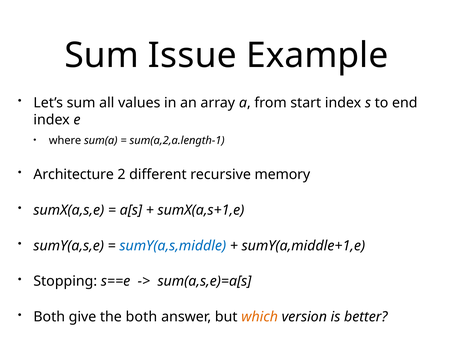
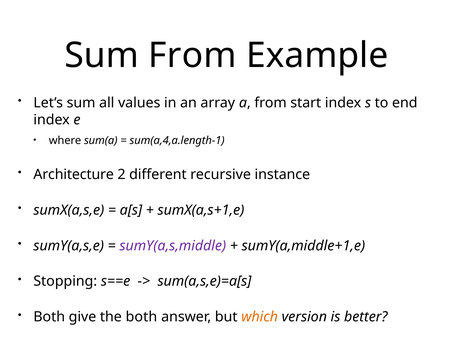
Sum Issue: Issue -> From (192, 56)
sum(a,2,a.length-1: sum(a,2,a.length-1 -> sum(a,4,a.length-1 (177, 140)
memory: memory -> instance (282, 174)
sumY(a,s,middle colour: blue -> purple (173, 245)
